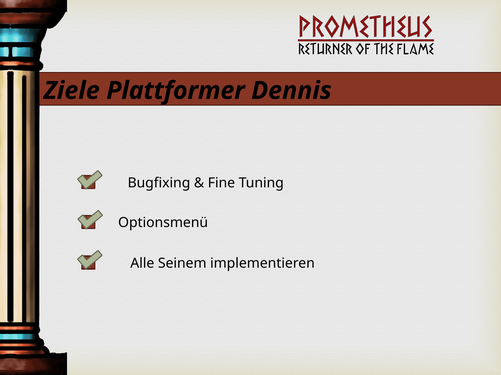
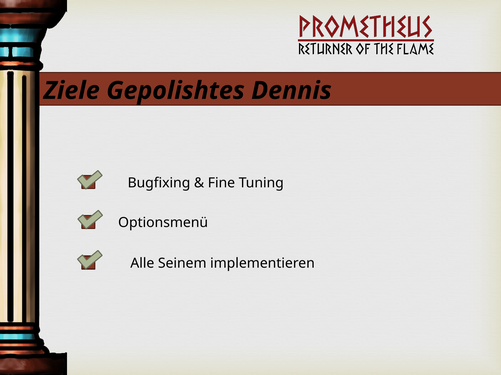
Plattformer: Plattformer -> Gepolishtes (176, 91)
